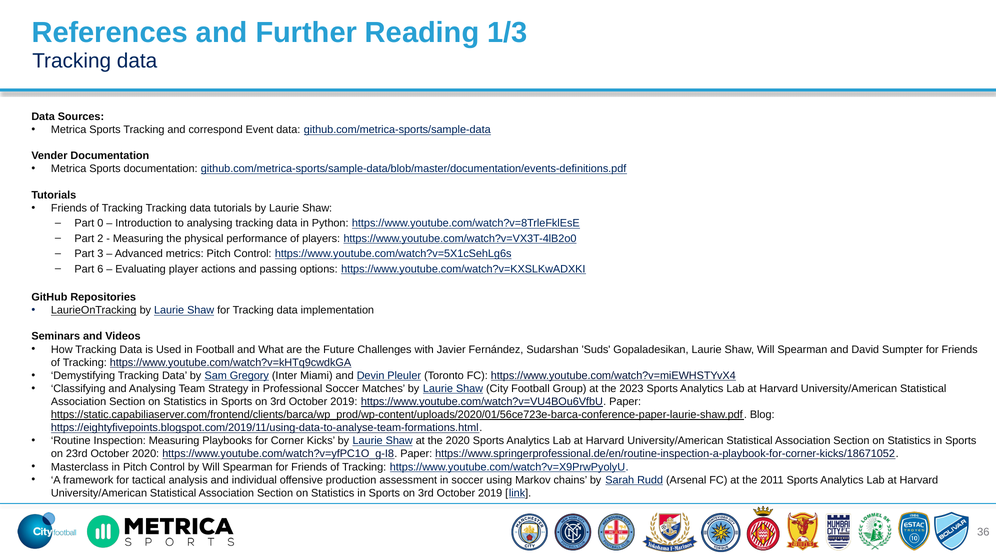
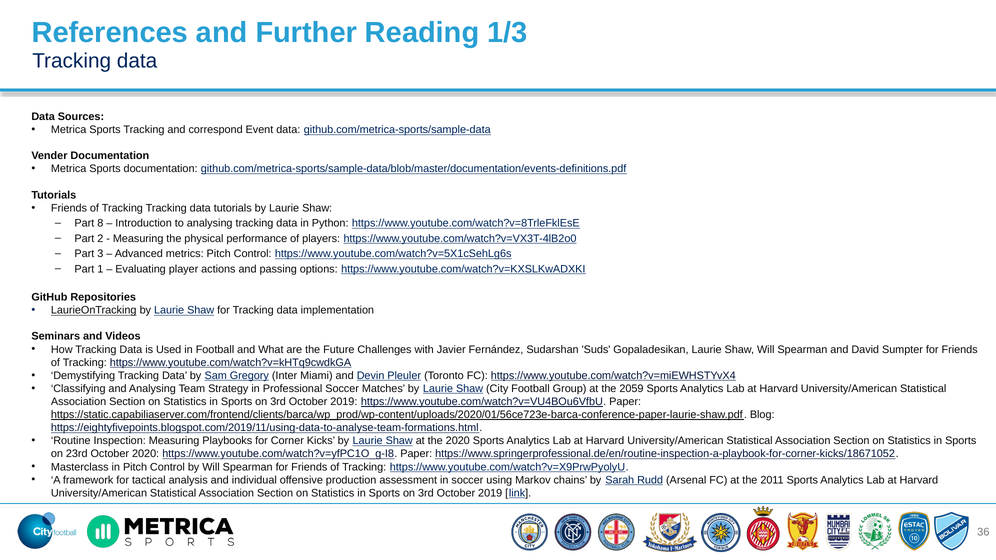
0: 0 -> 8 (100, 223)
6: 6 -> 1 (100, 269)
2023: 2023 -> 2059 (631, 389)
